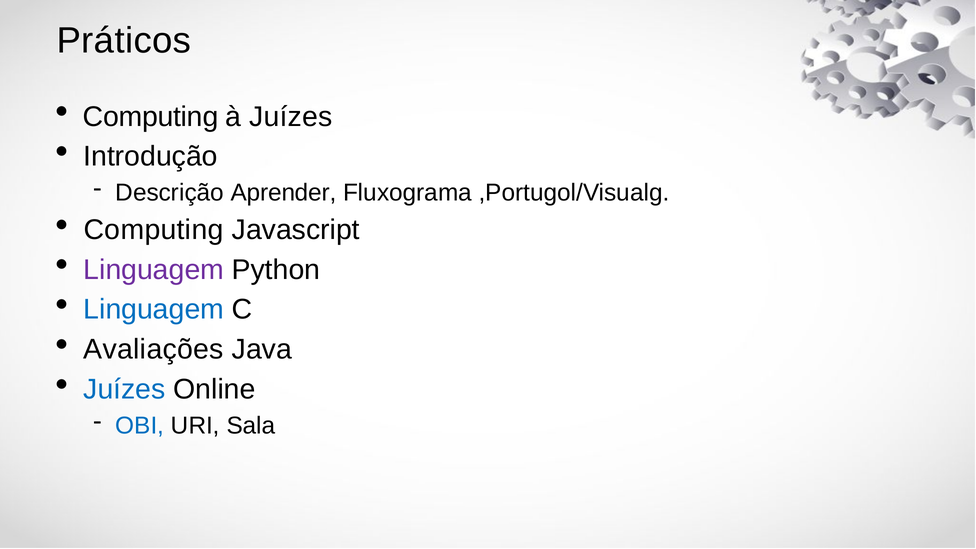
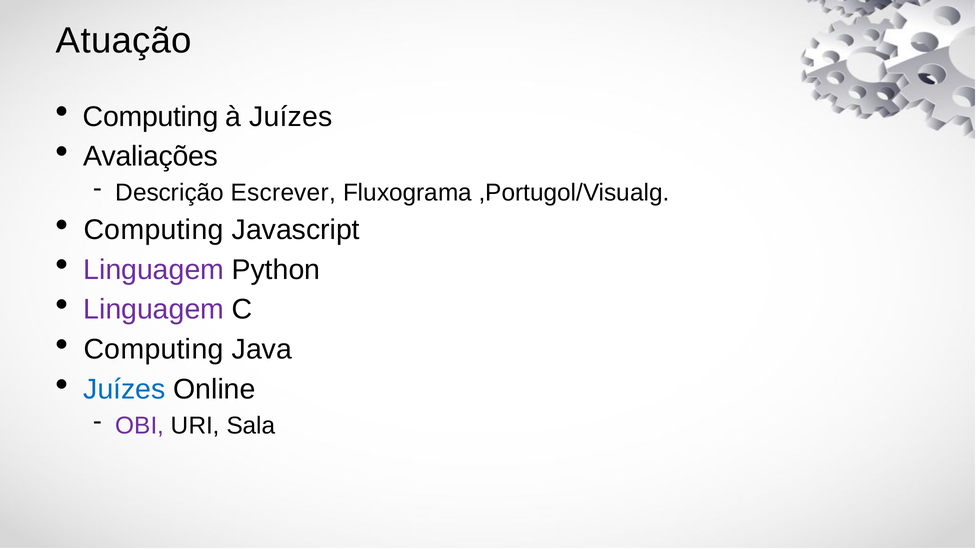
Práticos: Práticos -> Atuação (124, 41)
Introdução: Introdução -> Avaliações (151, 157)
Aprender: Aprender -> Escrever (283, 193)
Linguagem colour: blue -> purple (154, 310)
Avaliações: Avaliações -> Computing (154, 349)
OBI colour: blue -> purple (140, 426)
